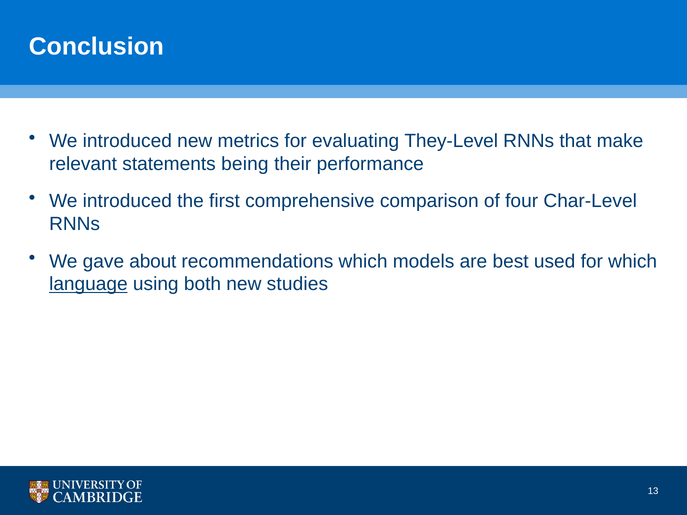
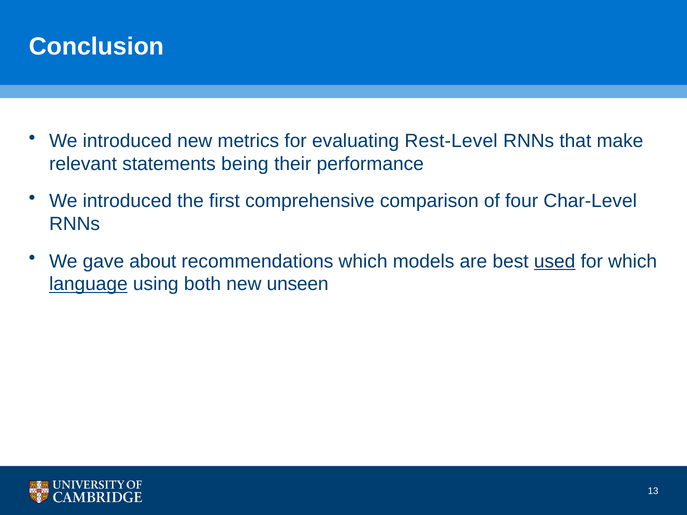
They-Level: They-Level -> Rest-Level (451, 141)
used underline: none -> present (555, 261)
studies: studies -> unseen (298, 284)
